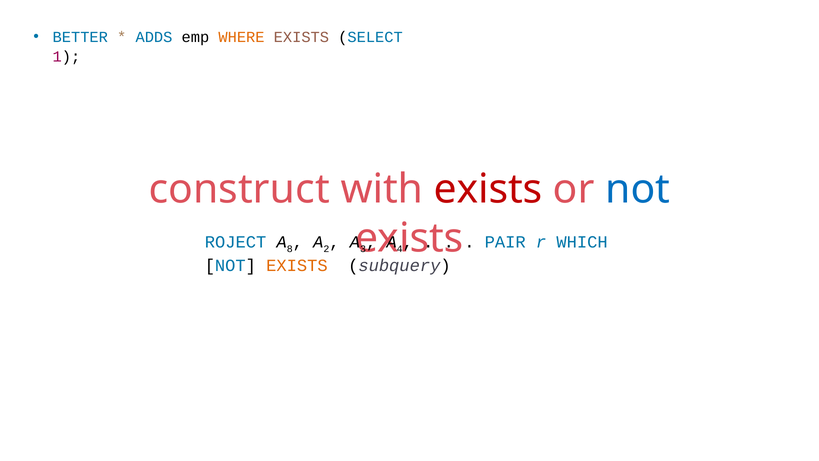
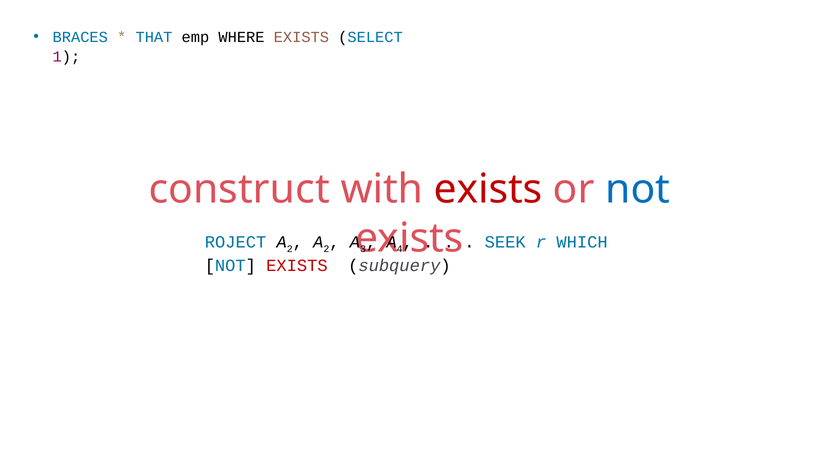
BETTER: BETTER -> BRACES (80, 37)
ADDS: ADDS -> THAT (154, 37)
WHERE colour: orange -> black (242, 37)
8: 8 -> 2 (290, 249)
PAIR: PAIR -> SEEK (505, 242)
EXISTS colour: orange -> red (297, 265)
